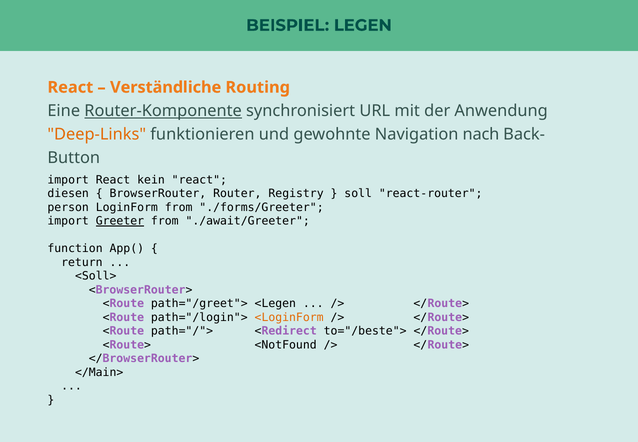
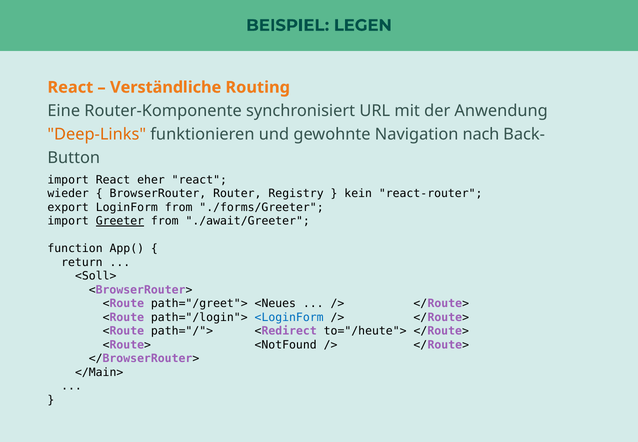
Router-Komponente underline: present -> none (163, 111)
kein: kein -> eher (151, 180)
diesen: diesen -> wieder (68, 193)
soll: soll -> kein (358, 193)
person: person -> export (68, 207)
<Legen: <Legen -> <Neues (275, 303)
<LoginForm colour: orange -> blue (289, 317)
to="/beste">: to="/beste"> -> to="/heute"> (365, 331)
